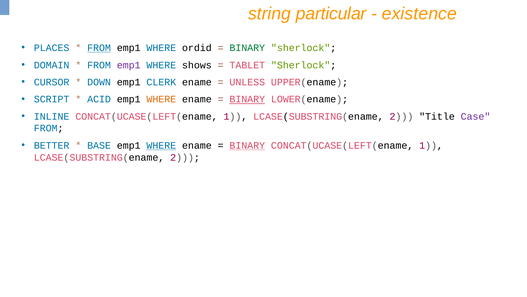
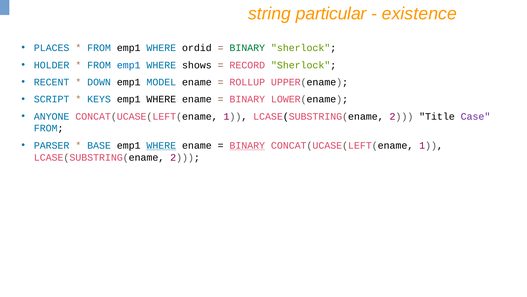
FROM underline: present -> none (99, 48)
DOMAIN: DOMAIN -> HOLDER (52, 65)
emp1 colour: purple -> blue (129, 65)
TABLET: TABLET -> RECORD (247, 65)
CURSOR: CURSOR -> RECENT (52, 82)
CLERK: CLERK -> MODEL (161, 82)
UNLESS: UNLESS -> ROLLUP (247, 82)
ACID: ACID -> KEYS (99, 99)
WHERE colour: orange -> black (161, 99)
BINARY underline: present -> none (247, 99)
INLINE: INLINE -> ANYONE (52, 116)
BETTER: BETTER -> PARSER (52, 145)
